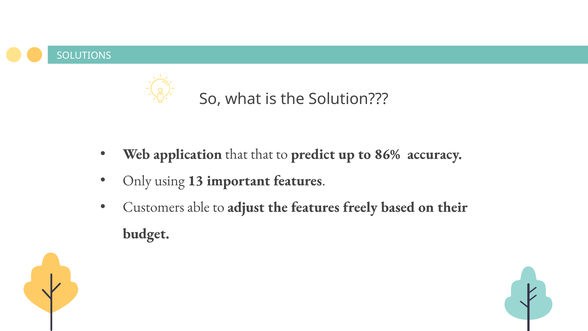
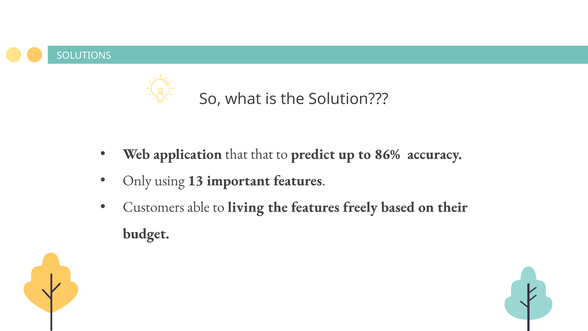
adjust: adjust -> living (246, 207)
